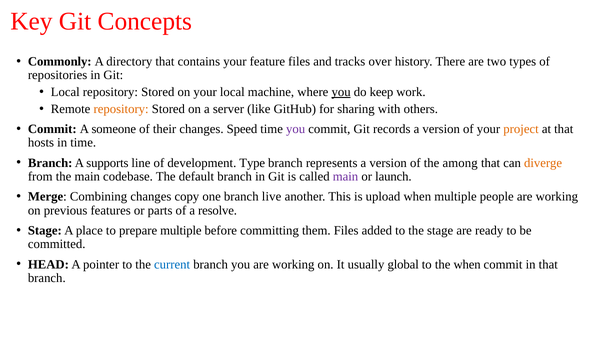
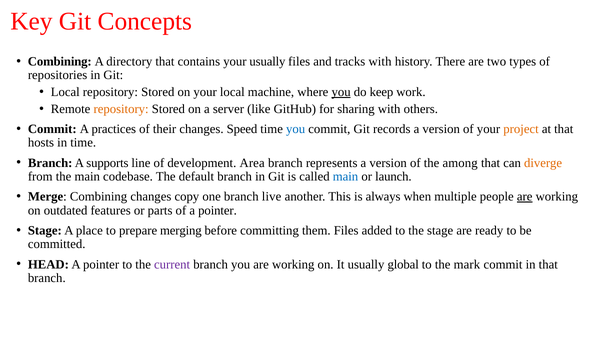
Commonly: Commonly -> Combining (60, 61)
your feature: feature -> usually (267, 61)
tracks over: over -> with (380, 61)
someone: someone -> practices (114, 129)
you colour: purple -> blue (296, 129)
Type: Type -> Area (252, 163)
main colour: purple -> blue (346, 177)
upload: upload -> always (383, 197)
are underline: none -> present (525, 197)
previous: previous -> outdated (66, 210)
of a resolve: resolve -> pointer (218, 210)
prepare multiple: multiple -> merging (181, 231)
current colour: blue -> purple (172, 264)
the when: when -> mark (467, 264)
